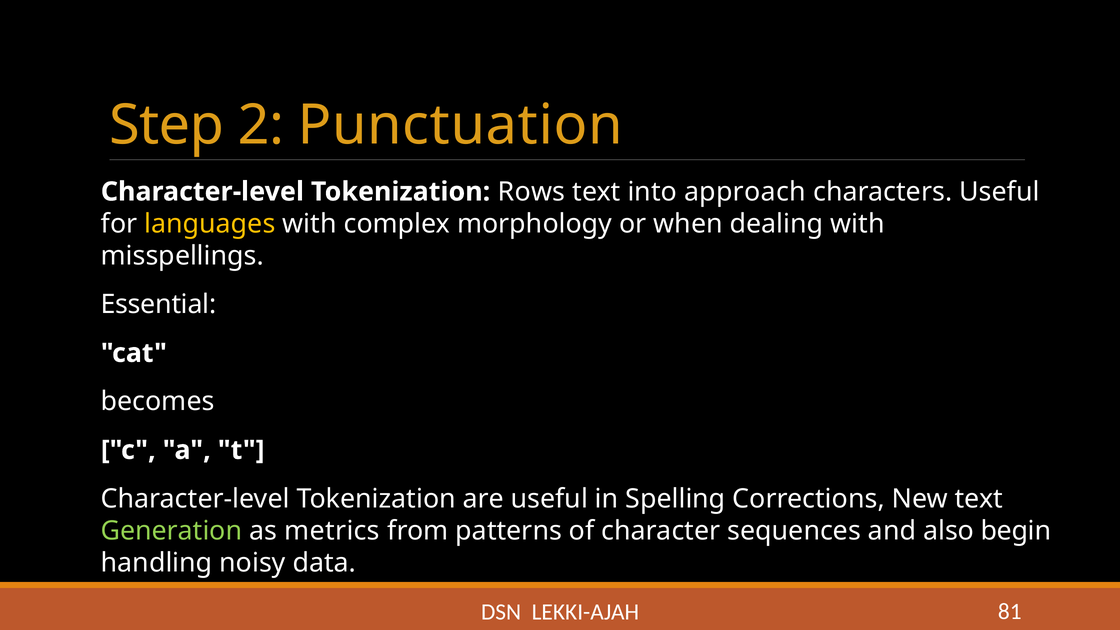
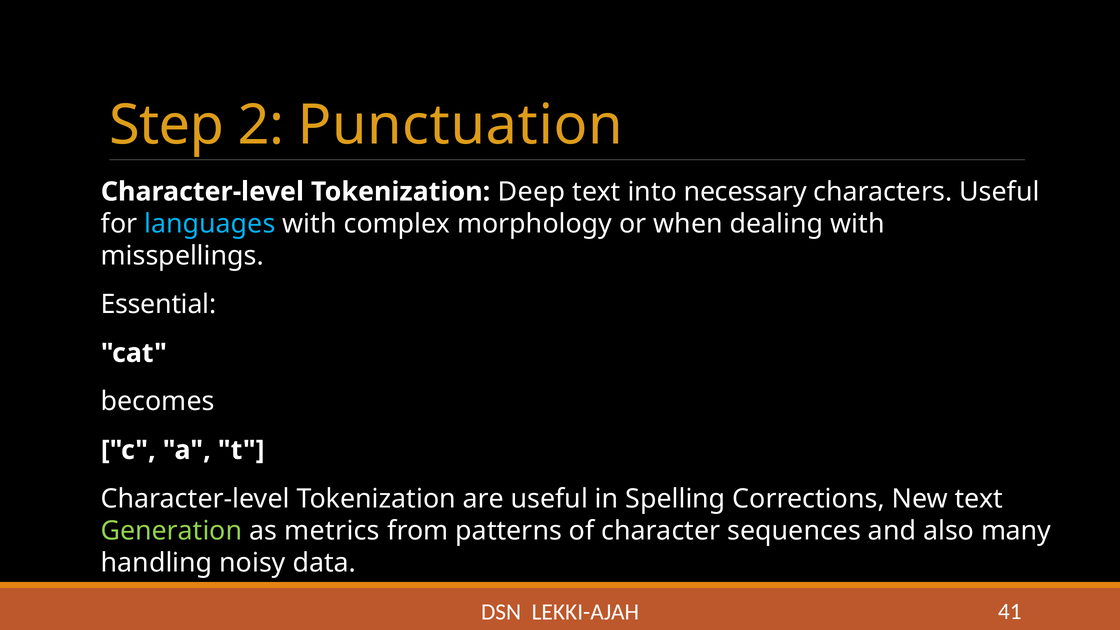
Rows: Rows -> Deep (531, 192)
approach: approach -> necessary (745, 192)
languages colour: yellow -> light blue (210, 224)
begin: begin -> many (1016, 531)
81: 81 -> 41 (1010, 612)
